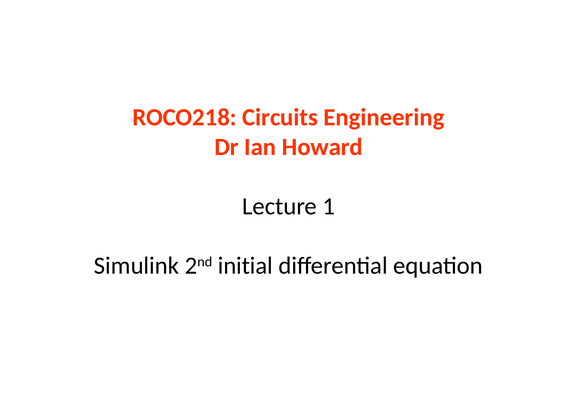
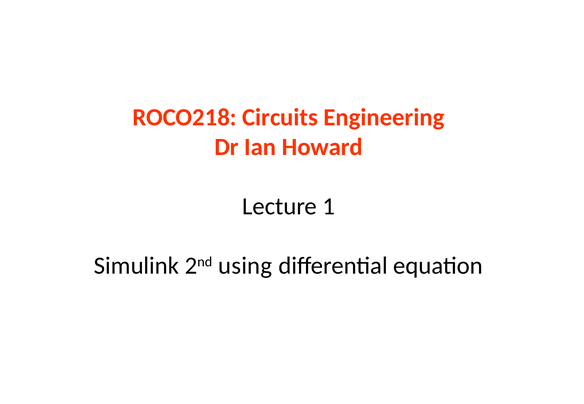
initial: initial -> using (245, 266)
